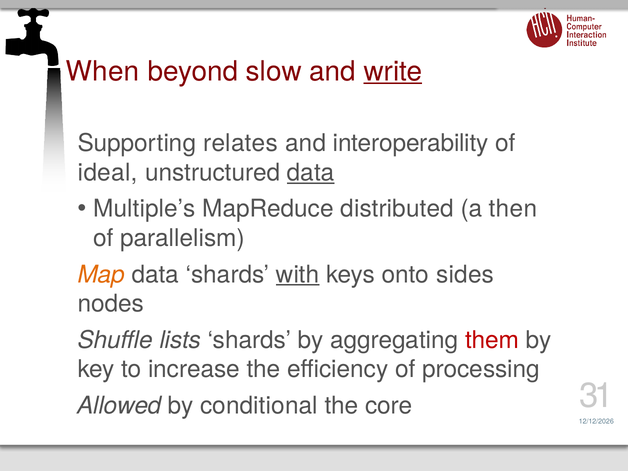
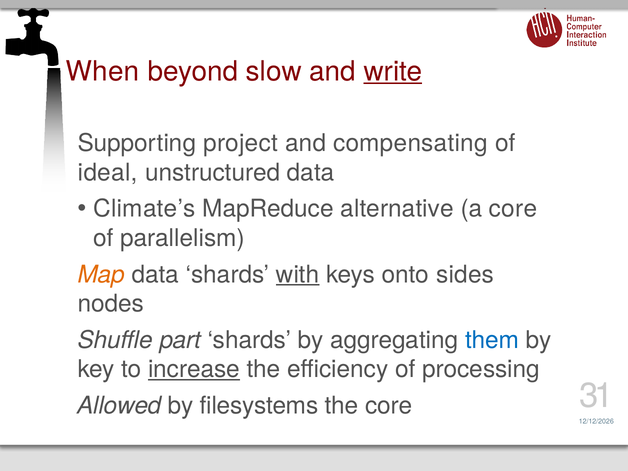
relates: relates -> project (241, 143)
interoperability: interoperability -> compensating (410, 143)
data underline: present -> none (311, 173)
Multiple’s: Multiple’s -> Climate’s (144, 209)
distributed: distributed -> alternative (397, 209)
a then: then -> core (513, 209)
lists: lists -> part (180, 340)
them colour: red -> blue (492, 340)
increase underline: none -> present (194, 369)
conditional: conditional -> filesystems (259, 406)
